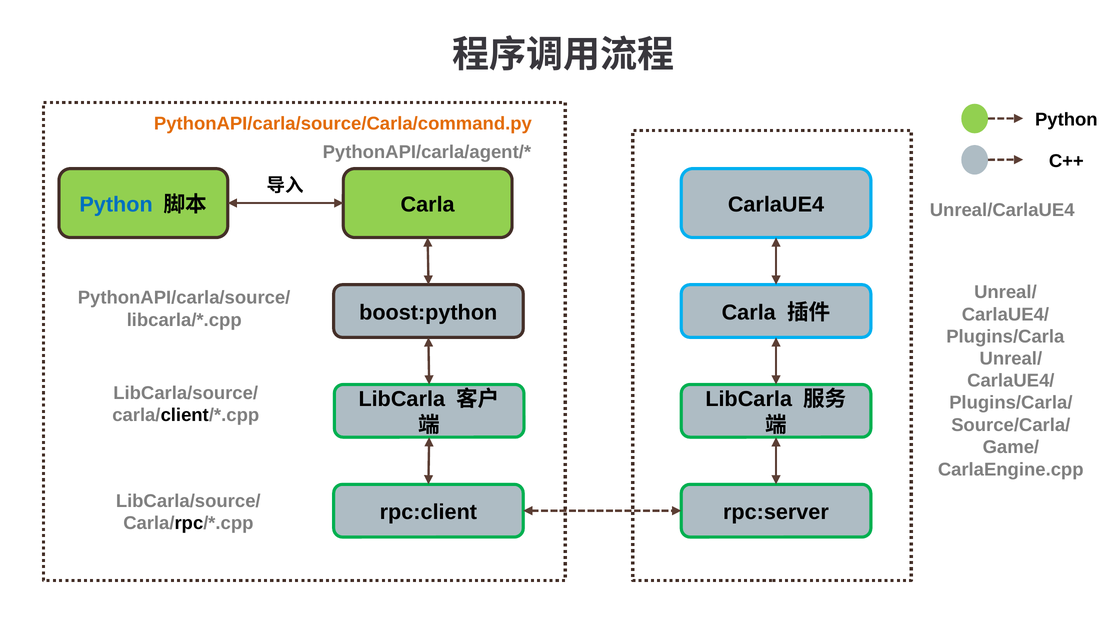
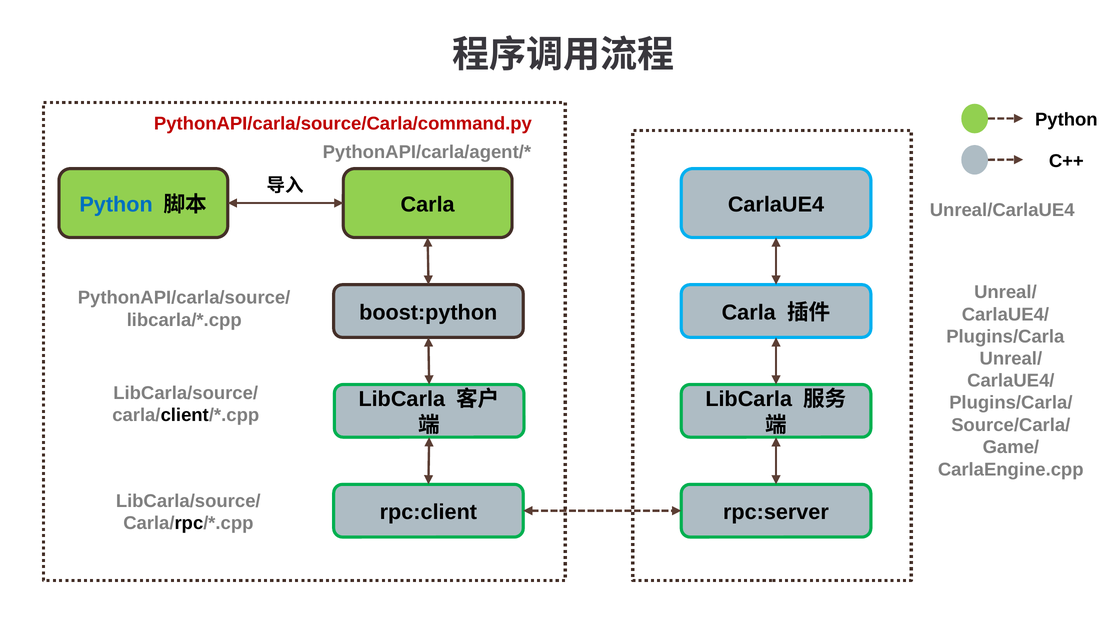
PythonAPI/carla/source/Carla/command.py colour: orange -> red (343, 124)
